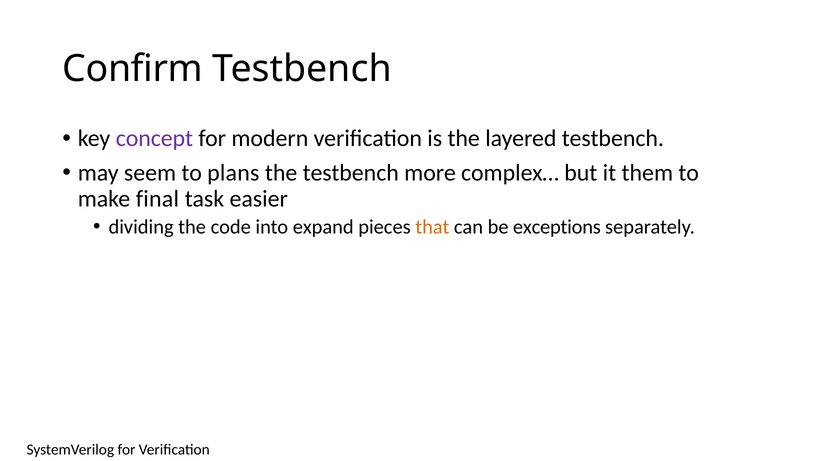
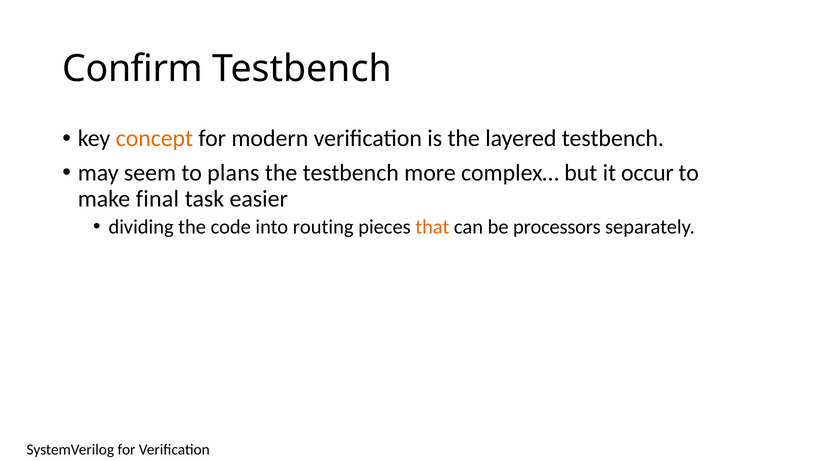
concept colour: purple -> orange (154, 138)
them: them -> occur (647, 173)
expand: expand -> routing (323, 227)
exceptions: exceptions -> processors (557, 227)
